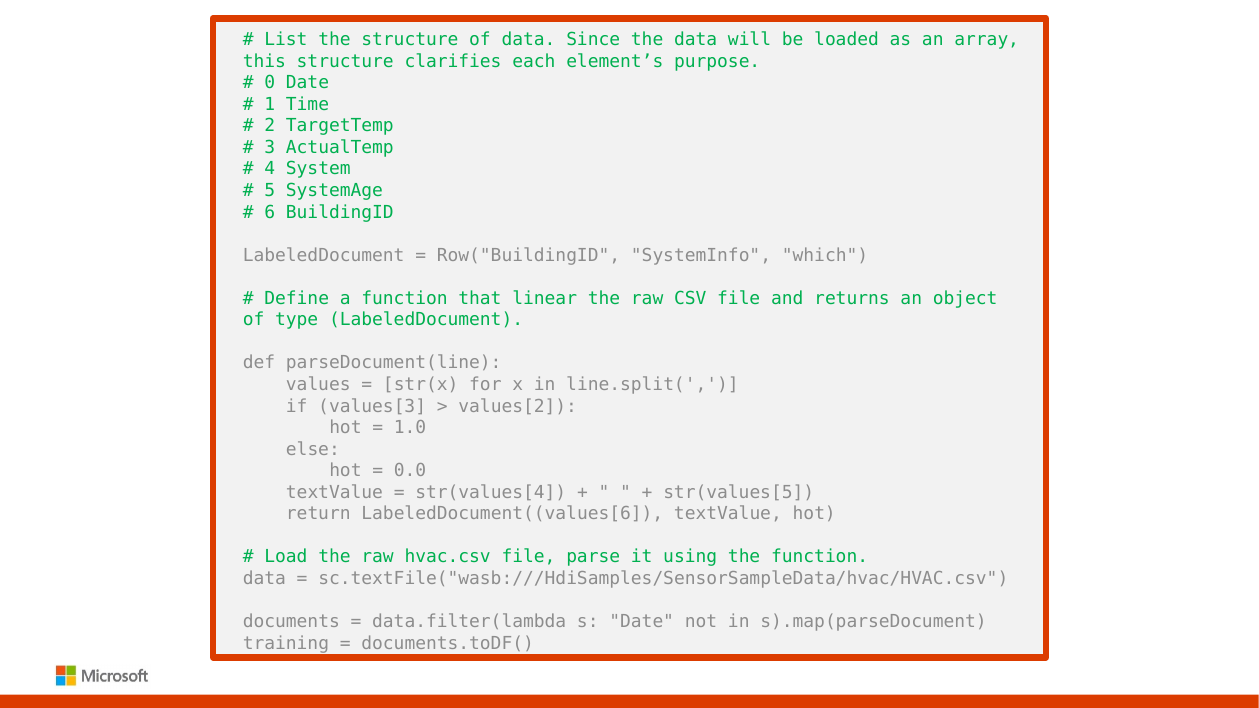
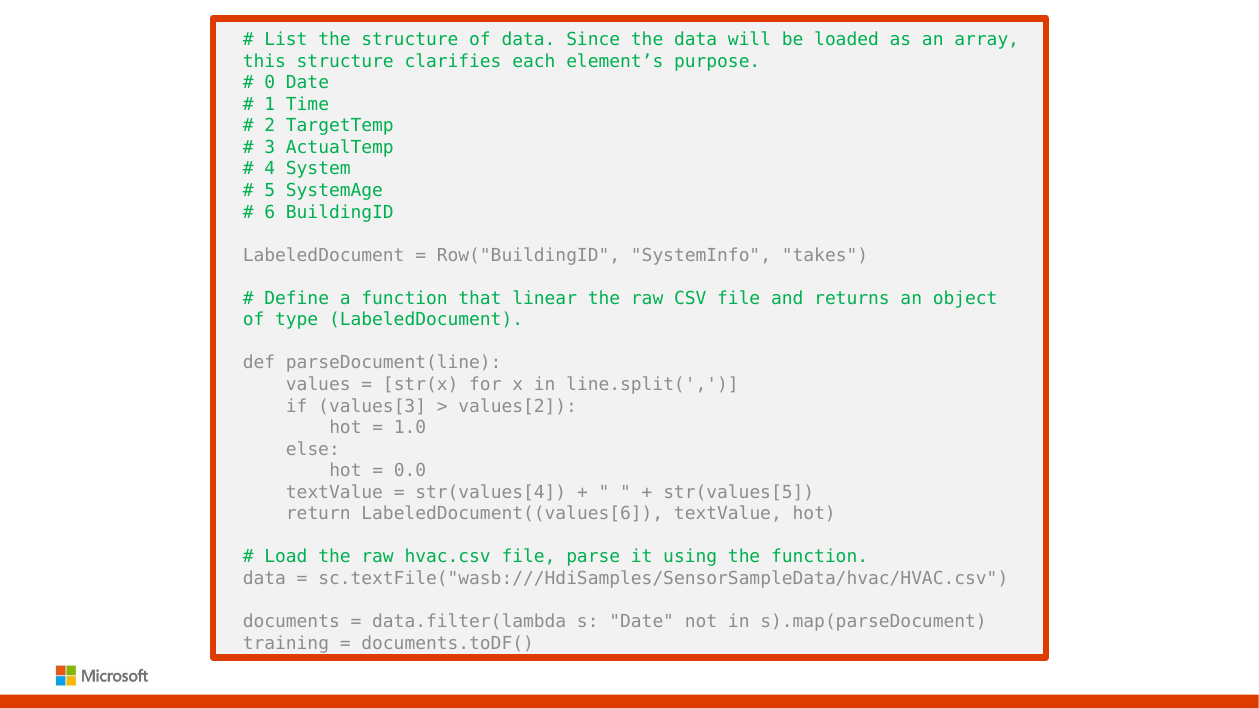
which: which -> takes (825, 255)
